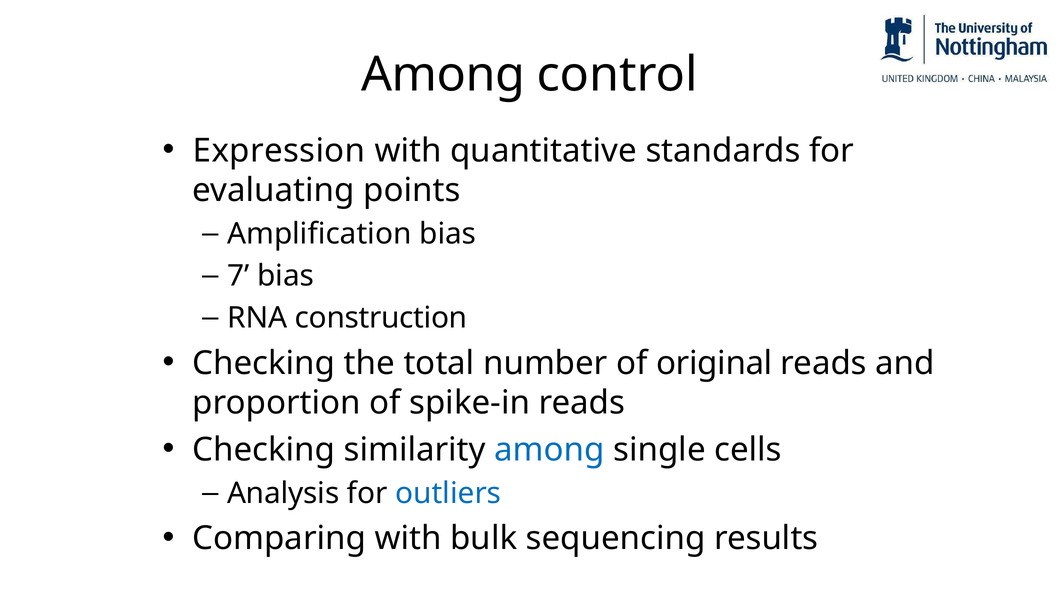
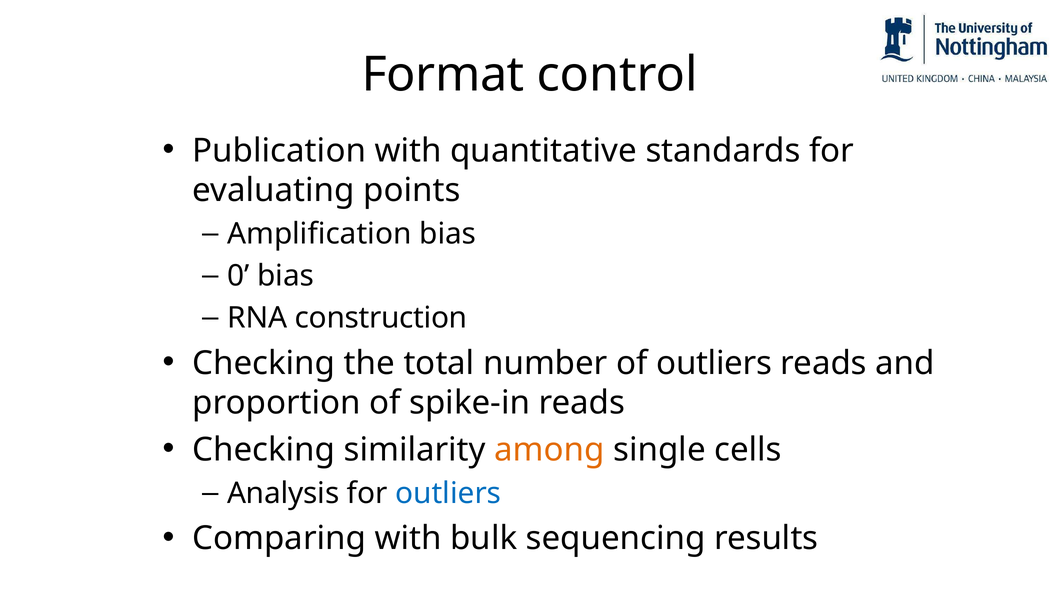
Among: Among -> Format (443, 75)
Expression: Expression -> Publication (279, 151)
7: 7 -> 0 (238, 276)
of original: original -> outliers (714, 363)
among colour: blue -> orange (550, 450)
